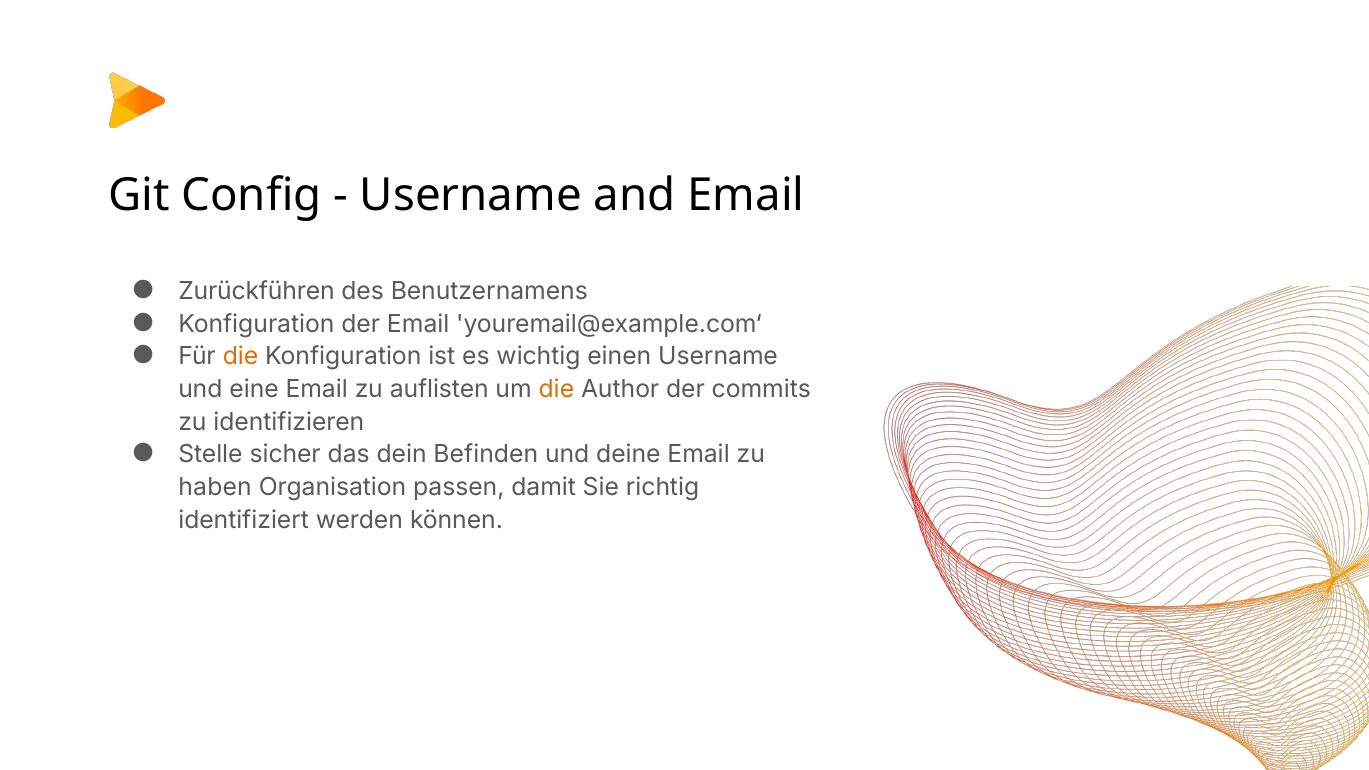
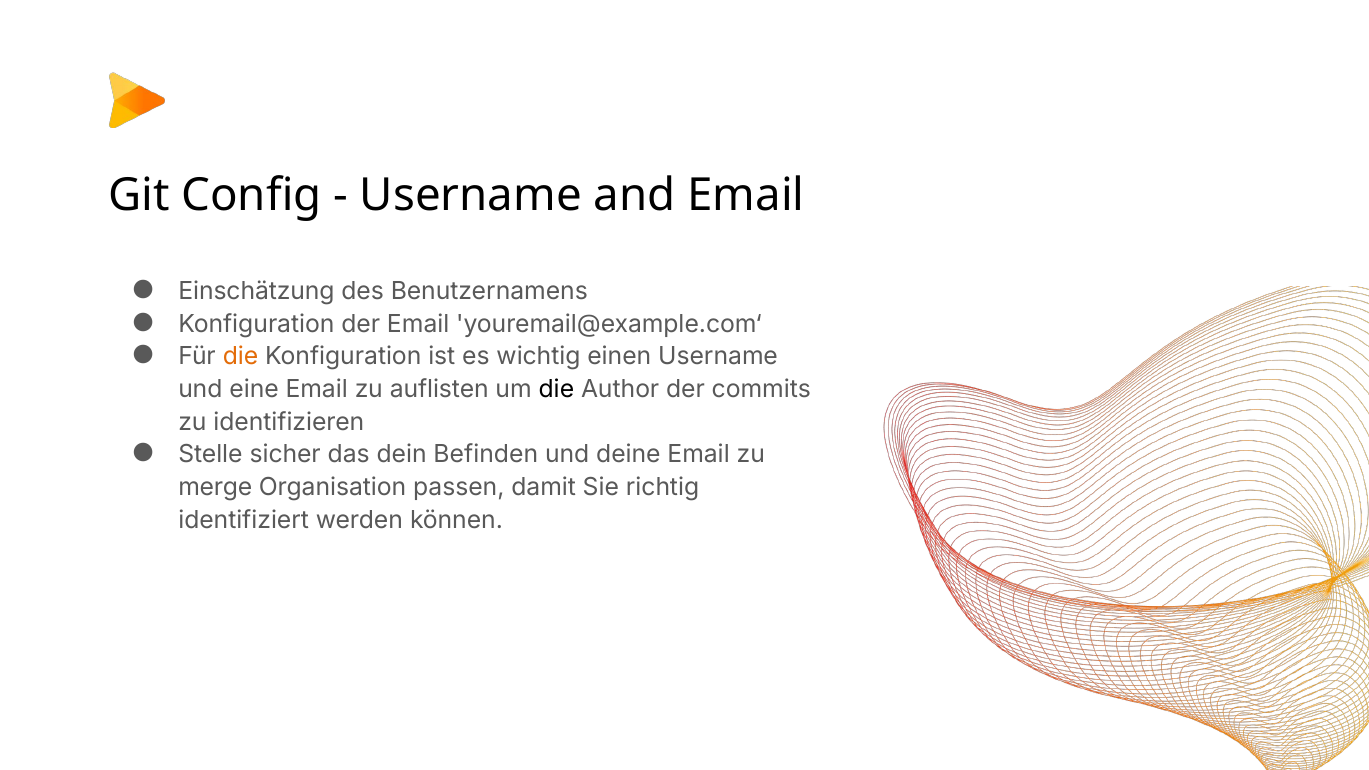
Zurückführen: Zurückführen -> Einschätzung (256, 291)
die colour: orange -> black (556, 389)
haben: haben -> merge (215, 487)
